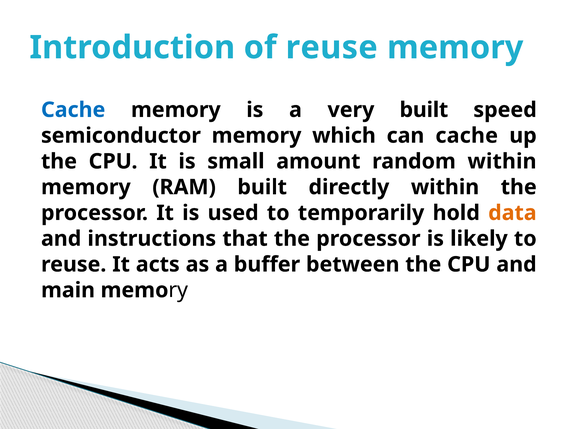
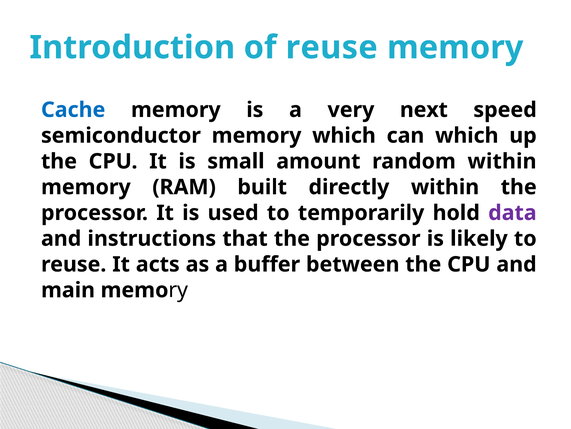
very built: built -> next (424, 110)
can cache: cache -> which (467, 135)
data colour: orange -> purple (512, 213)
